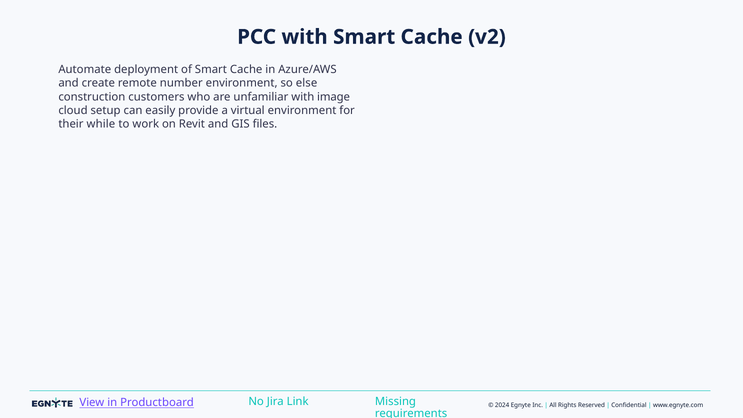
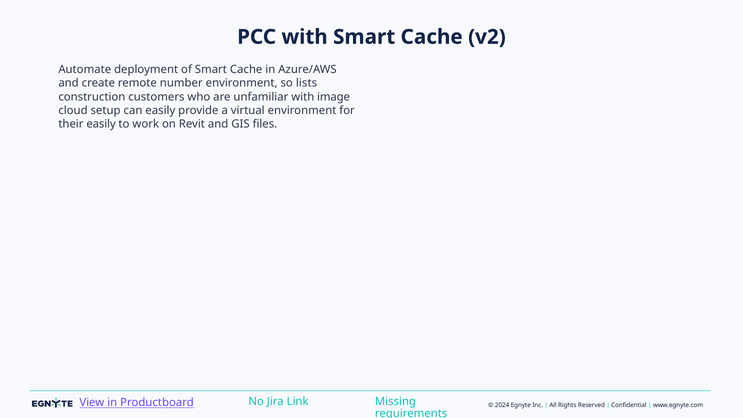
else: else -> lists (307, 83)
their while: while -> easily (101, 124)
